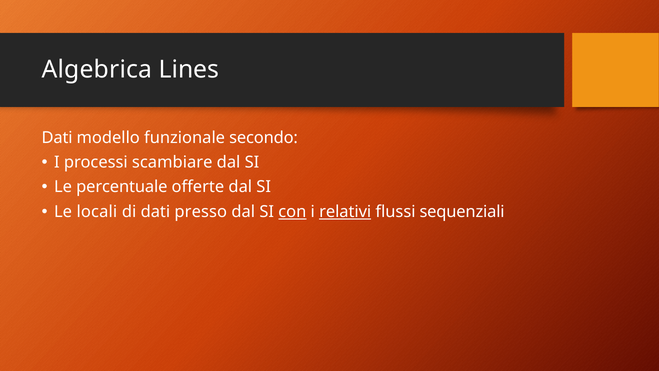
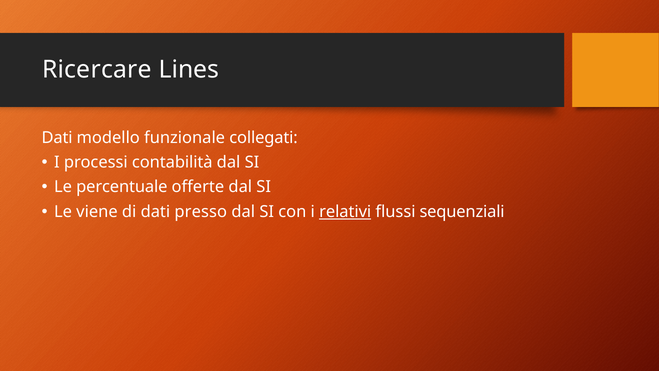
Algebrica: Algebrica -> Ricercare (97, 70)
secondo: secondo -> collegati (264, 138)
scambiare: scambiare -> contabilità (172, 162)
locali: locali -> viene (97, 212)
con underline: present -> none (292, 212)
